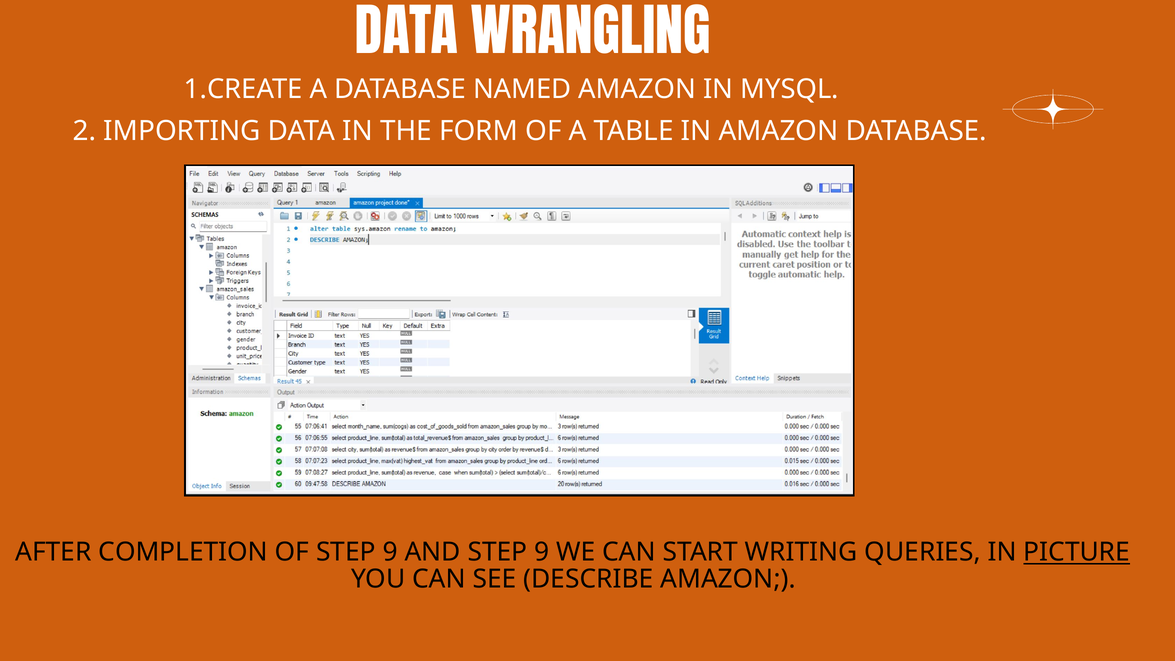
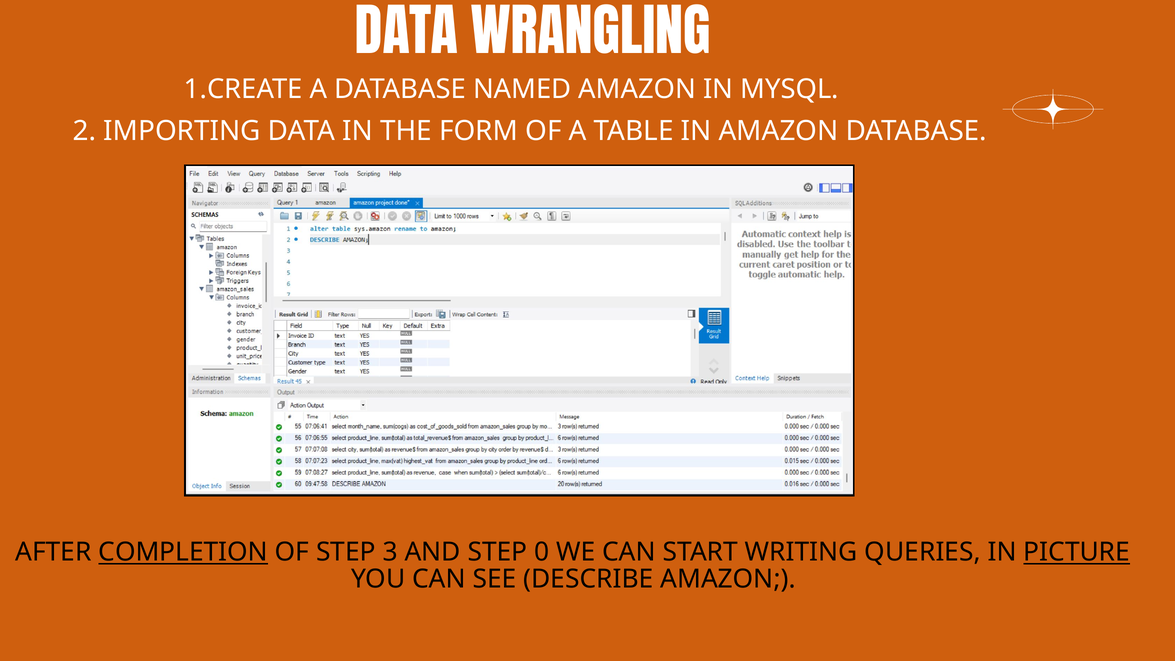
COMPLETION underline: none -> present (183, 552)
OF STEP 9: 9 -> 3 (390, 552)
AND STEP 9: 9 -> 0 (542, 552)
